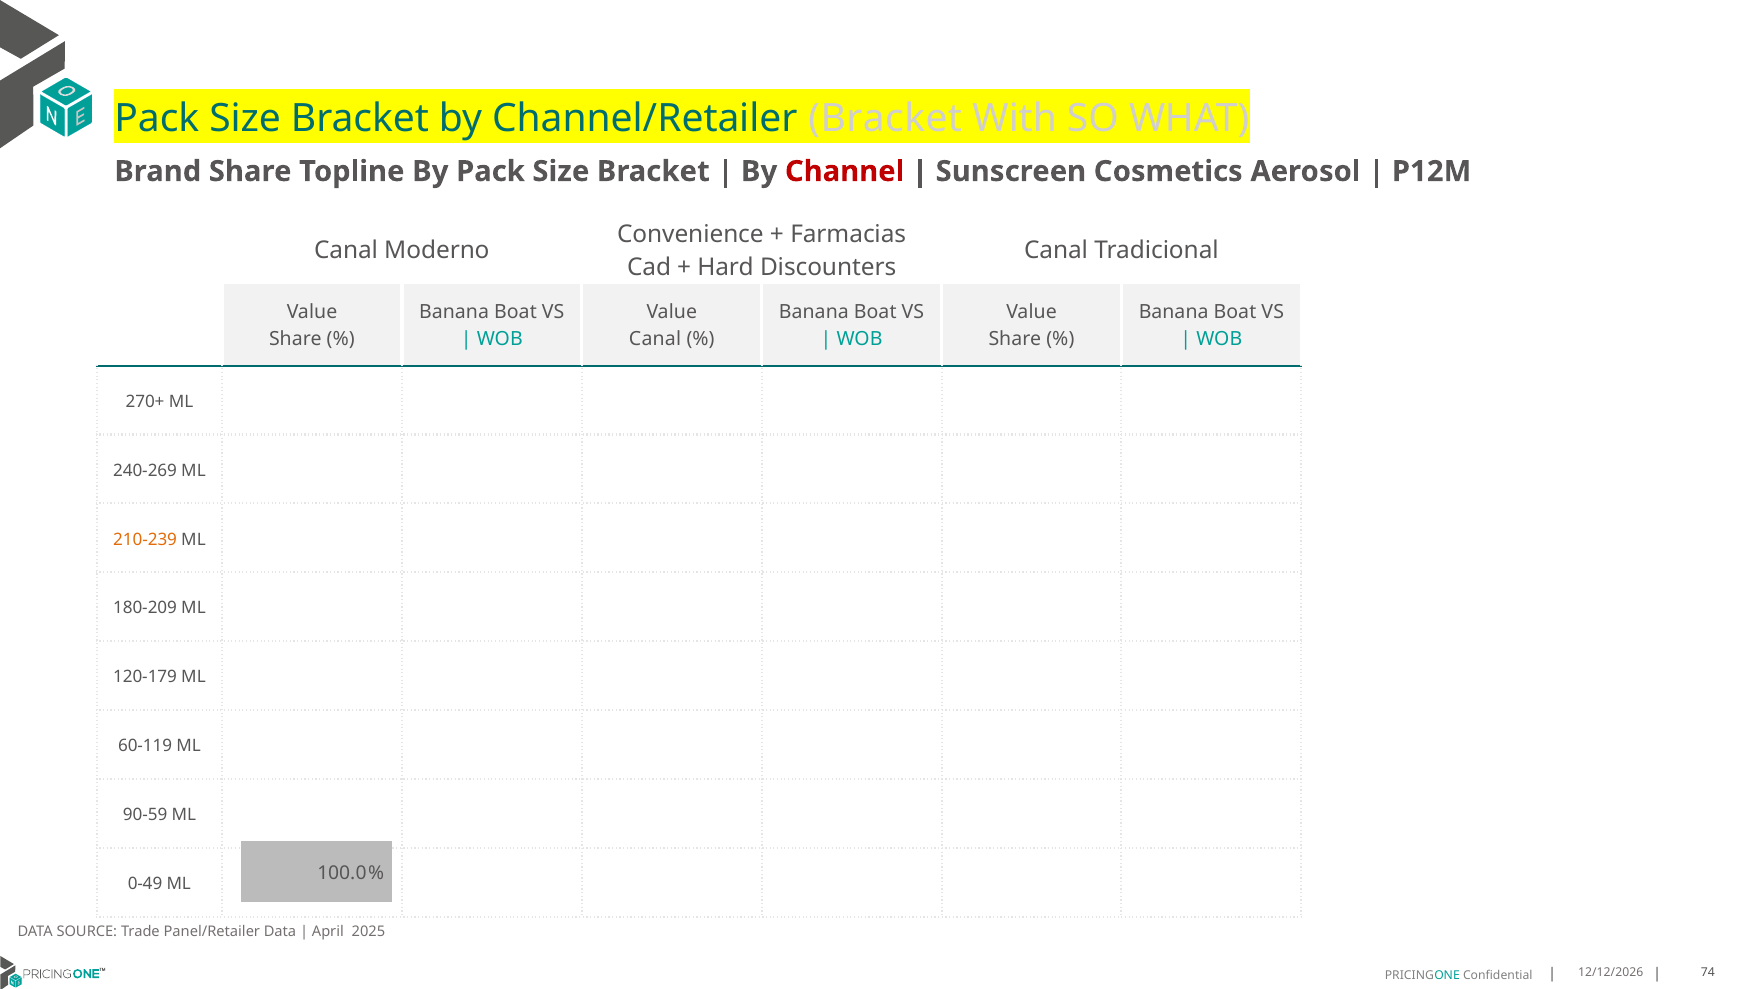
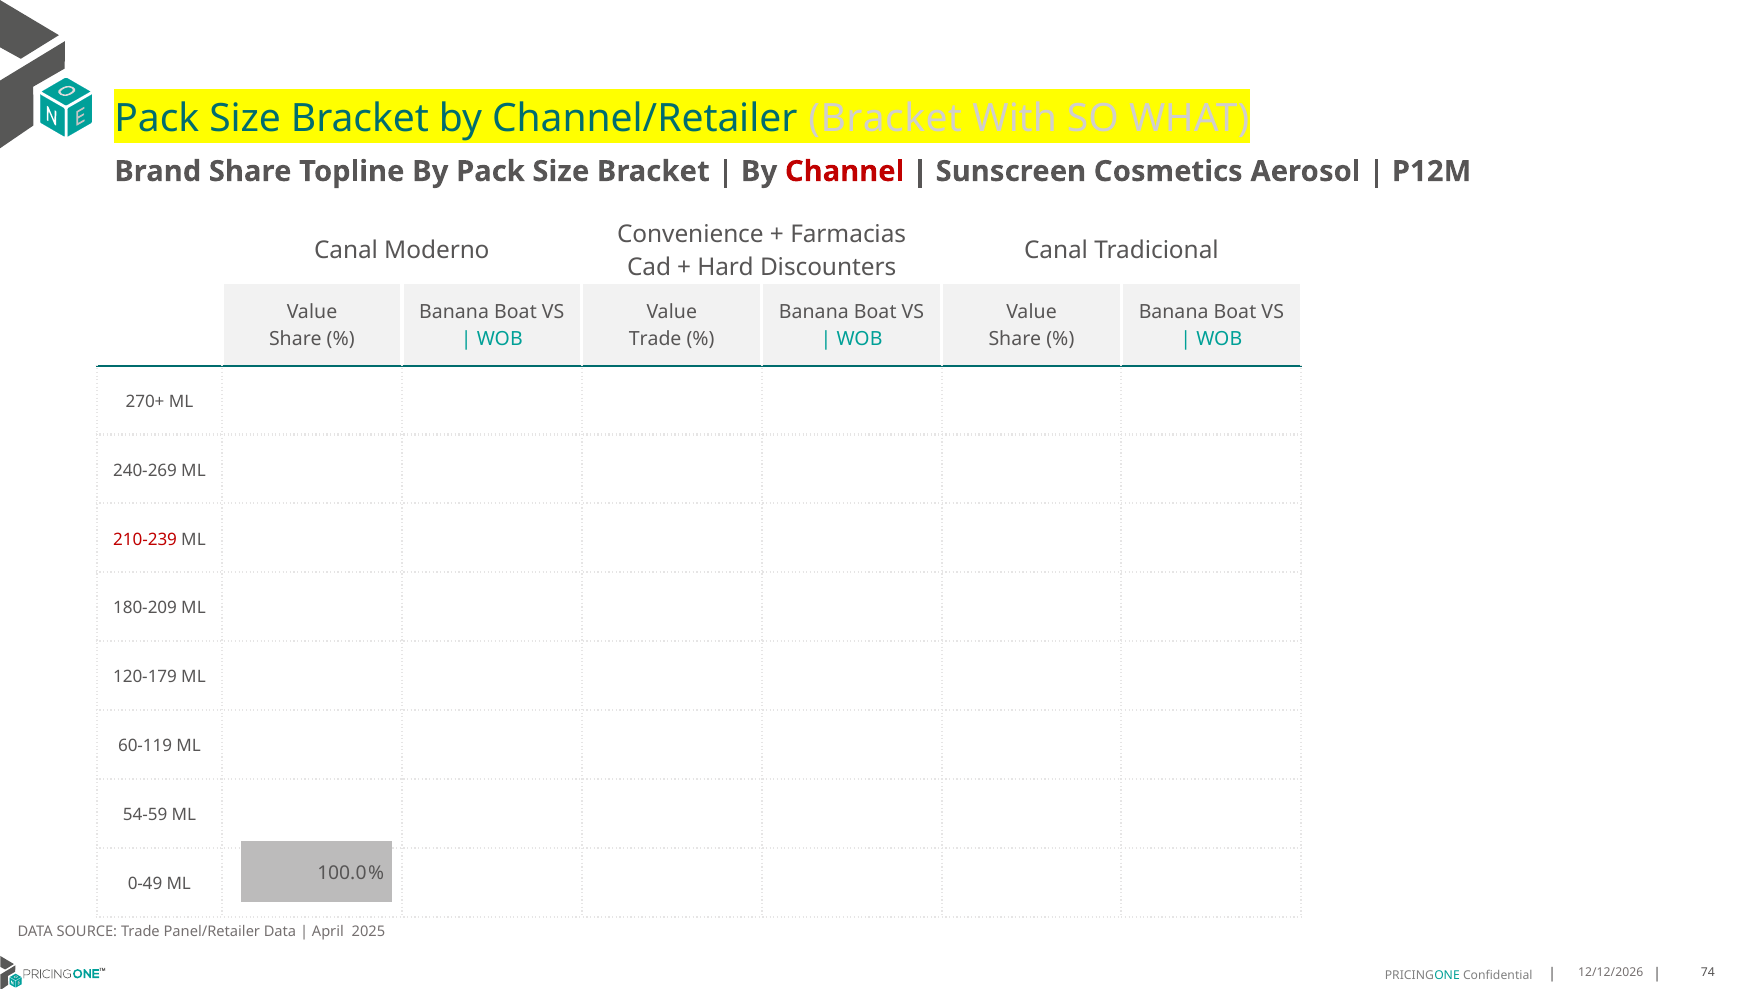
Canal: Canal -> Trade (655, 339)
210-239 colour: orange -> red (145, 539)
90-59: 90-59 -> 54-59 (145, 815)
